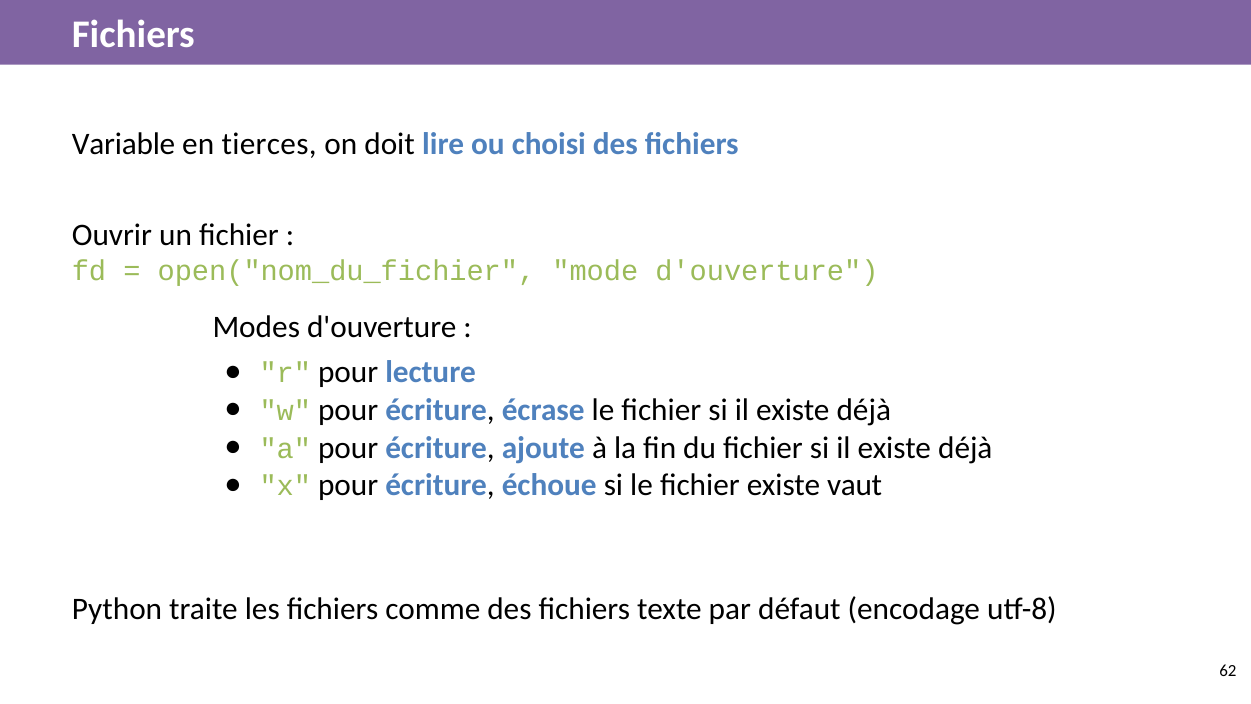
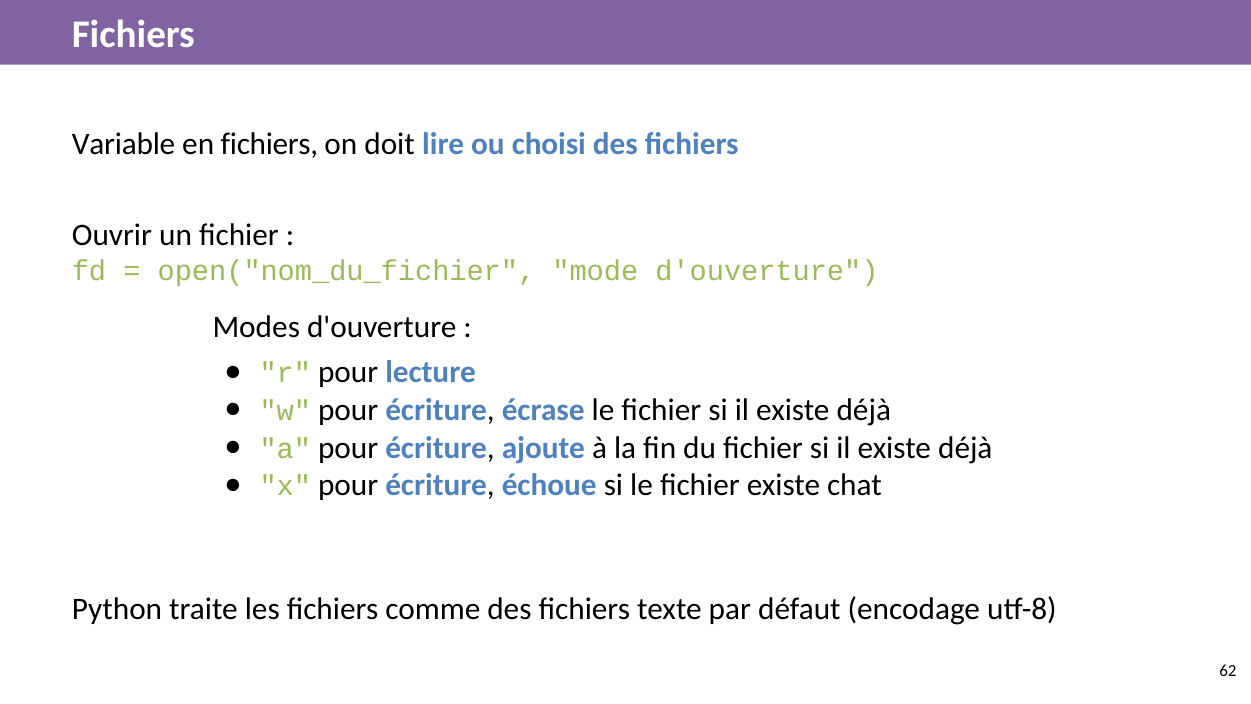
en tierces: tierces -> fichiers (269, 144)
vaut: vaut -> chat (854, 485)
